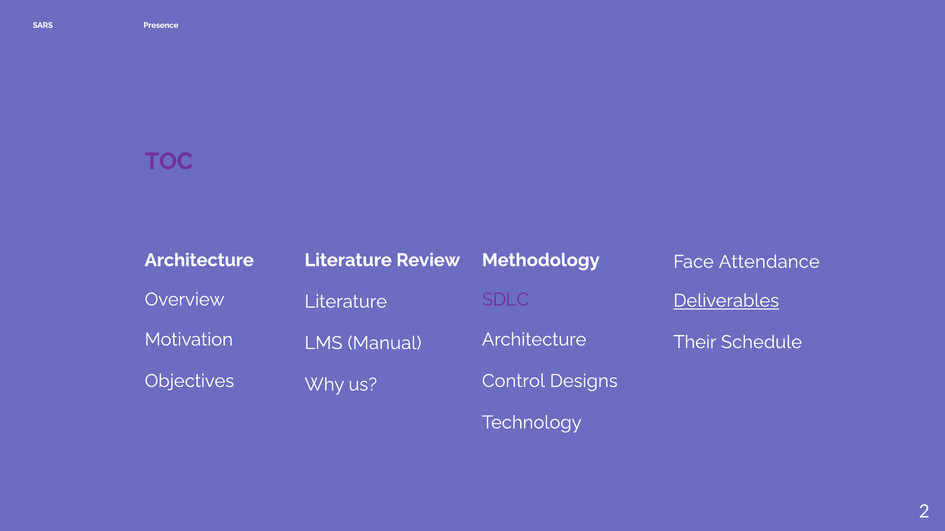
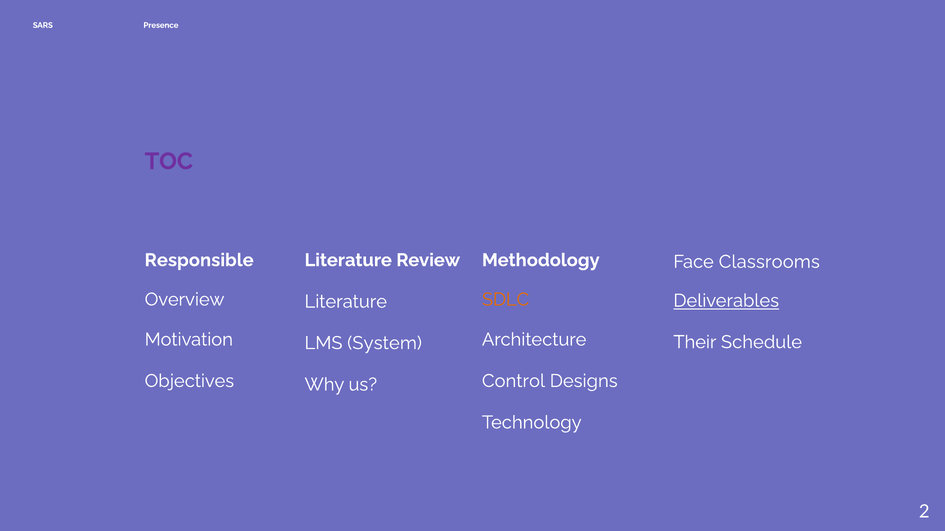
Architecture: Architecture -> Responsible (199, 260)
Attendance: Attendance -> Classrooms (769, 262)
SDLC colour: purple -> orange (506, 300)
Manual: Manual -> System (385, 343)
